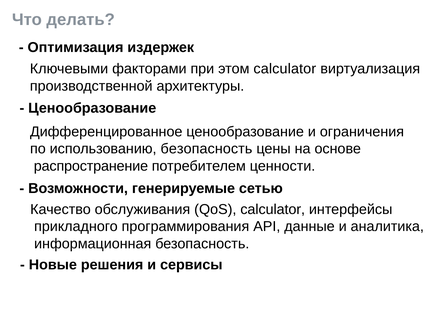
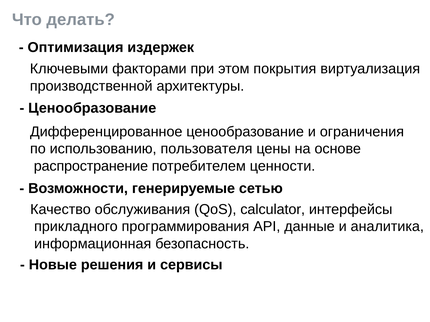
этом calculator: calculator -> покрытия (285, 69)
использованию безопасность: безопасность -> пользователя (207, 149)
